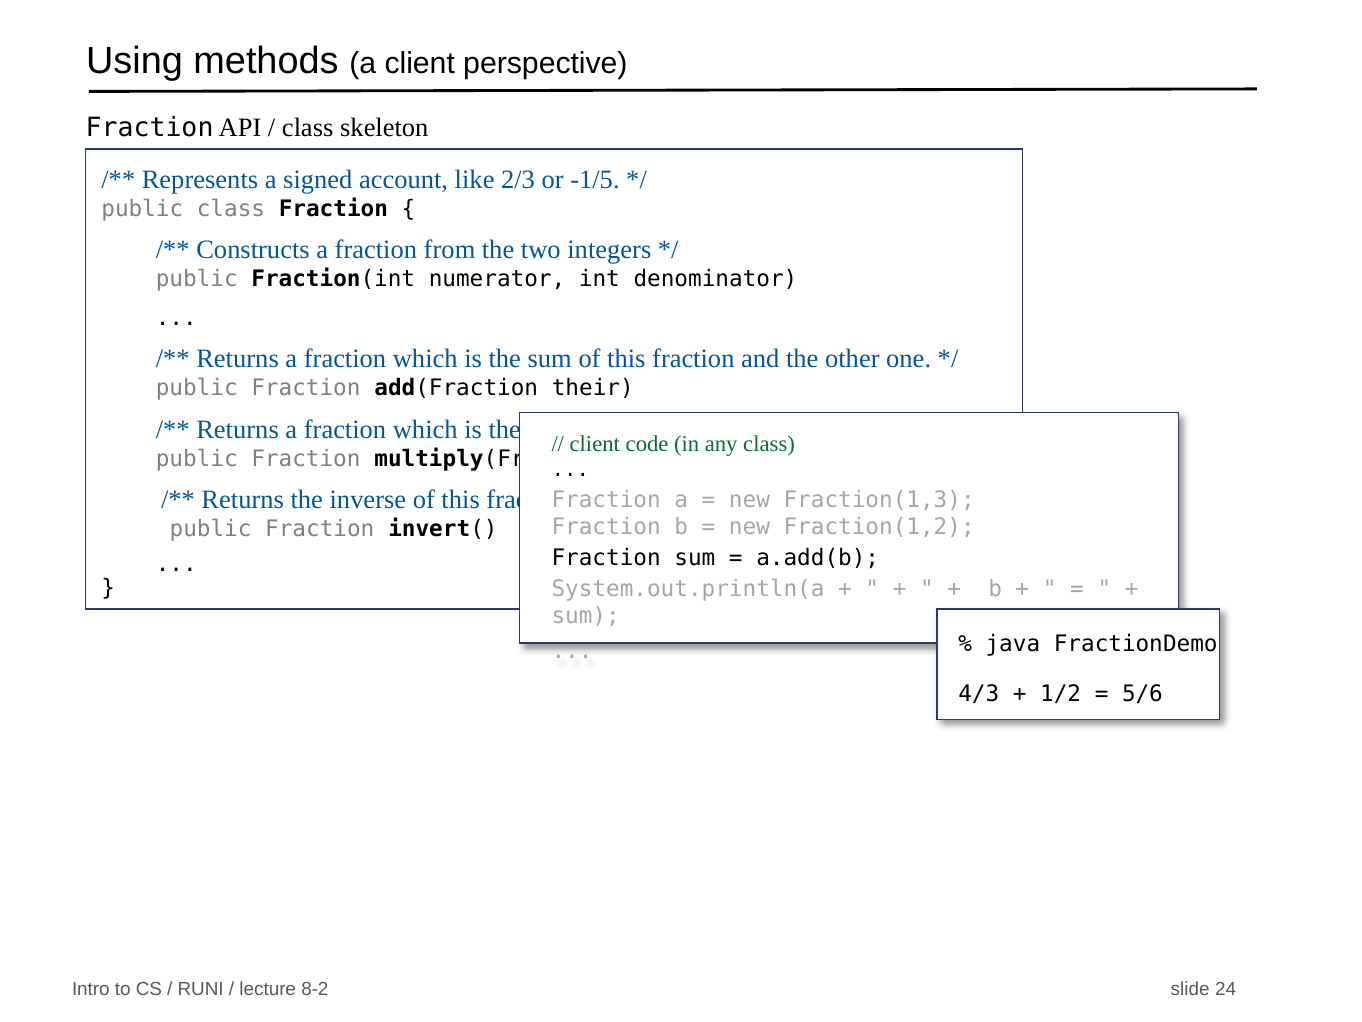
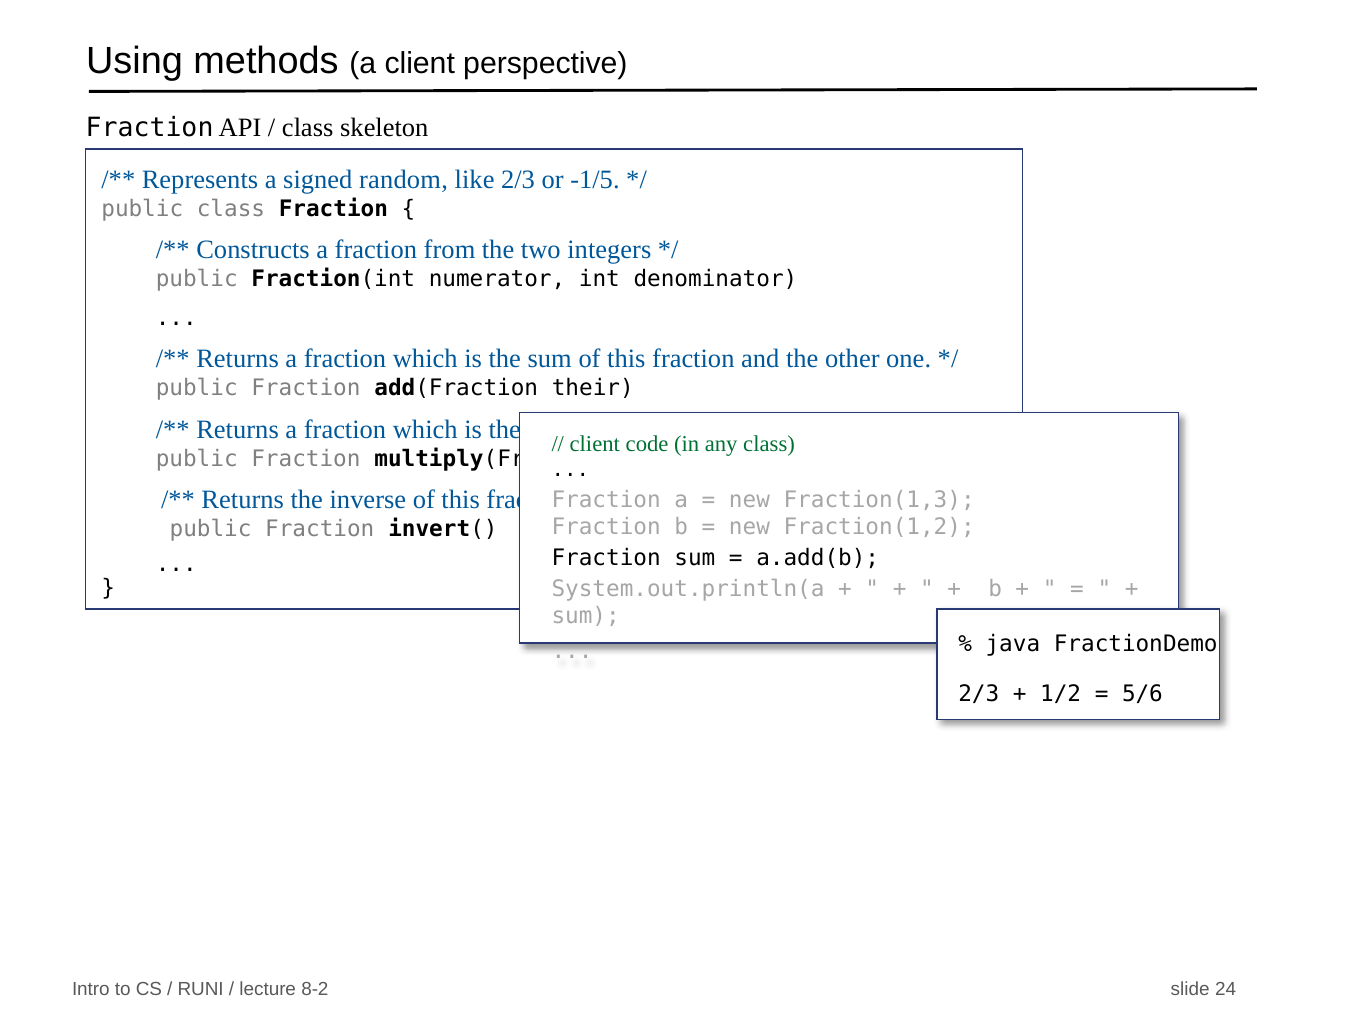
account: account -> random (403, 180)
4/3: 4/3 -> 2/3 (979, 694)
